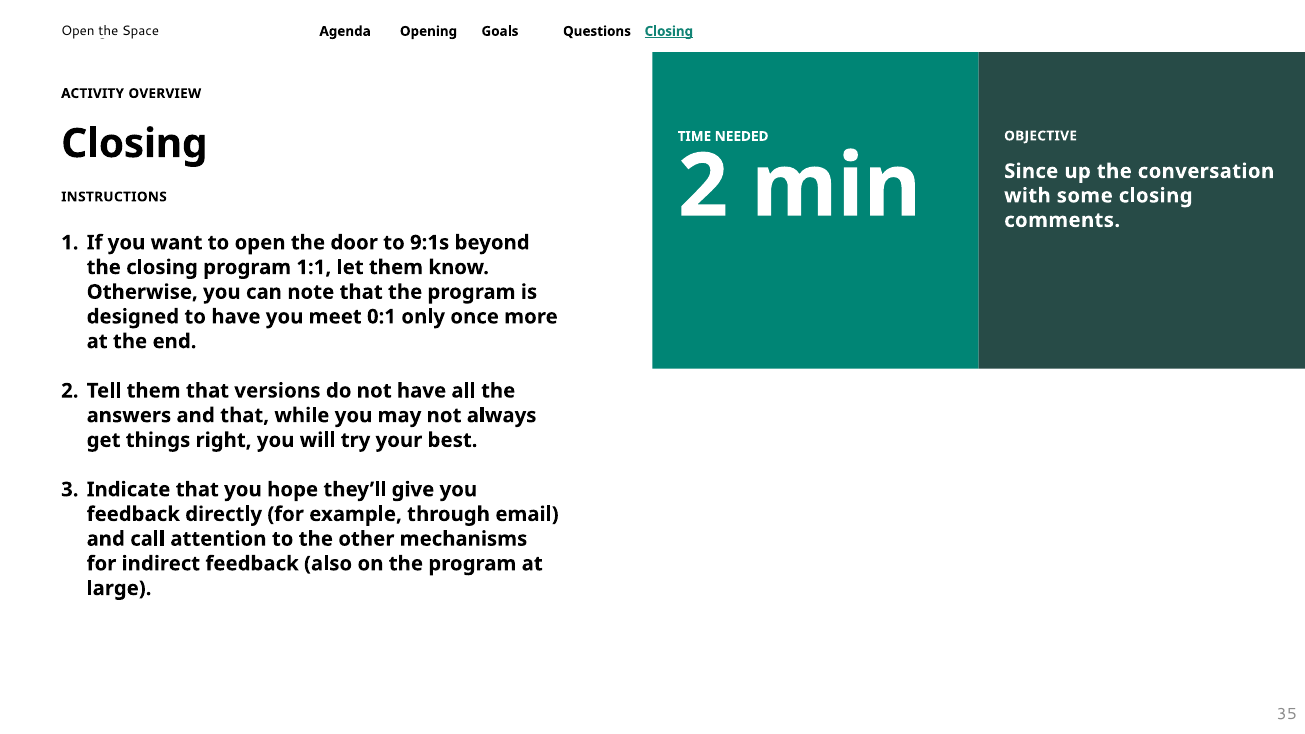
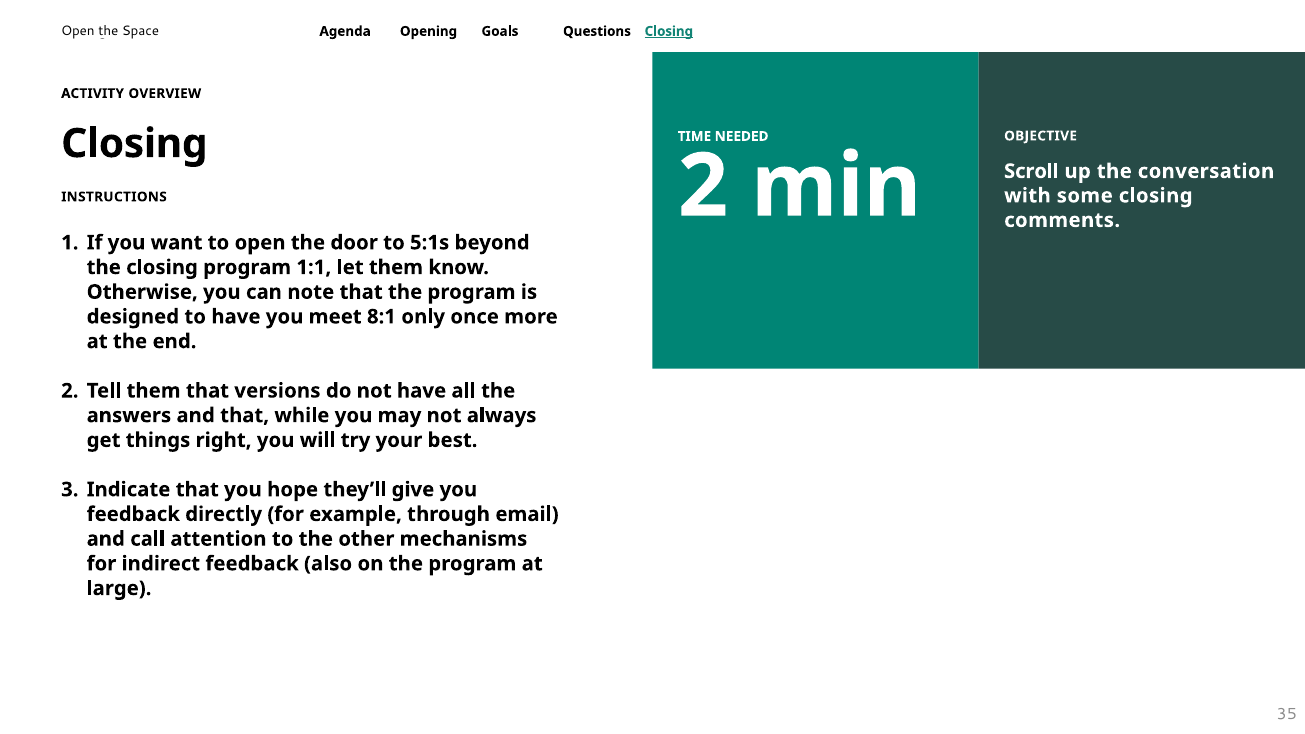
Since: Since -> Scroll (1031, 171)
9:1s: 9:1s -> 5:1s (430, 243)
0:1: 0:1 -> 8:1 (381, 317)
